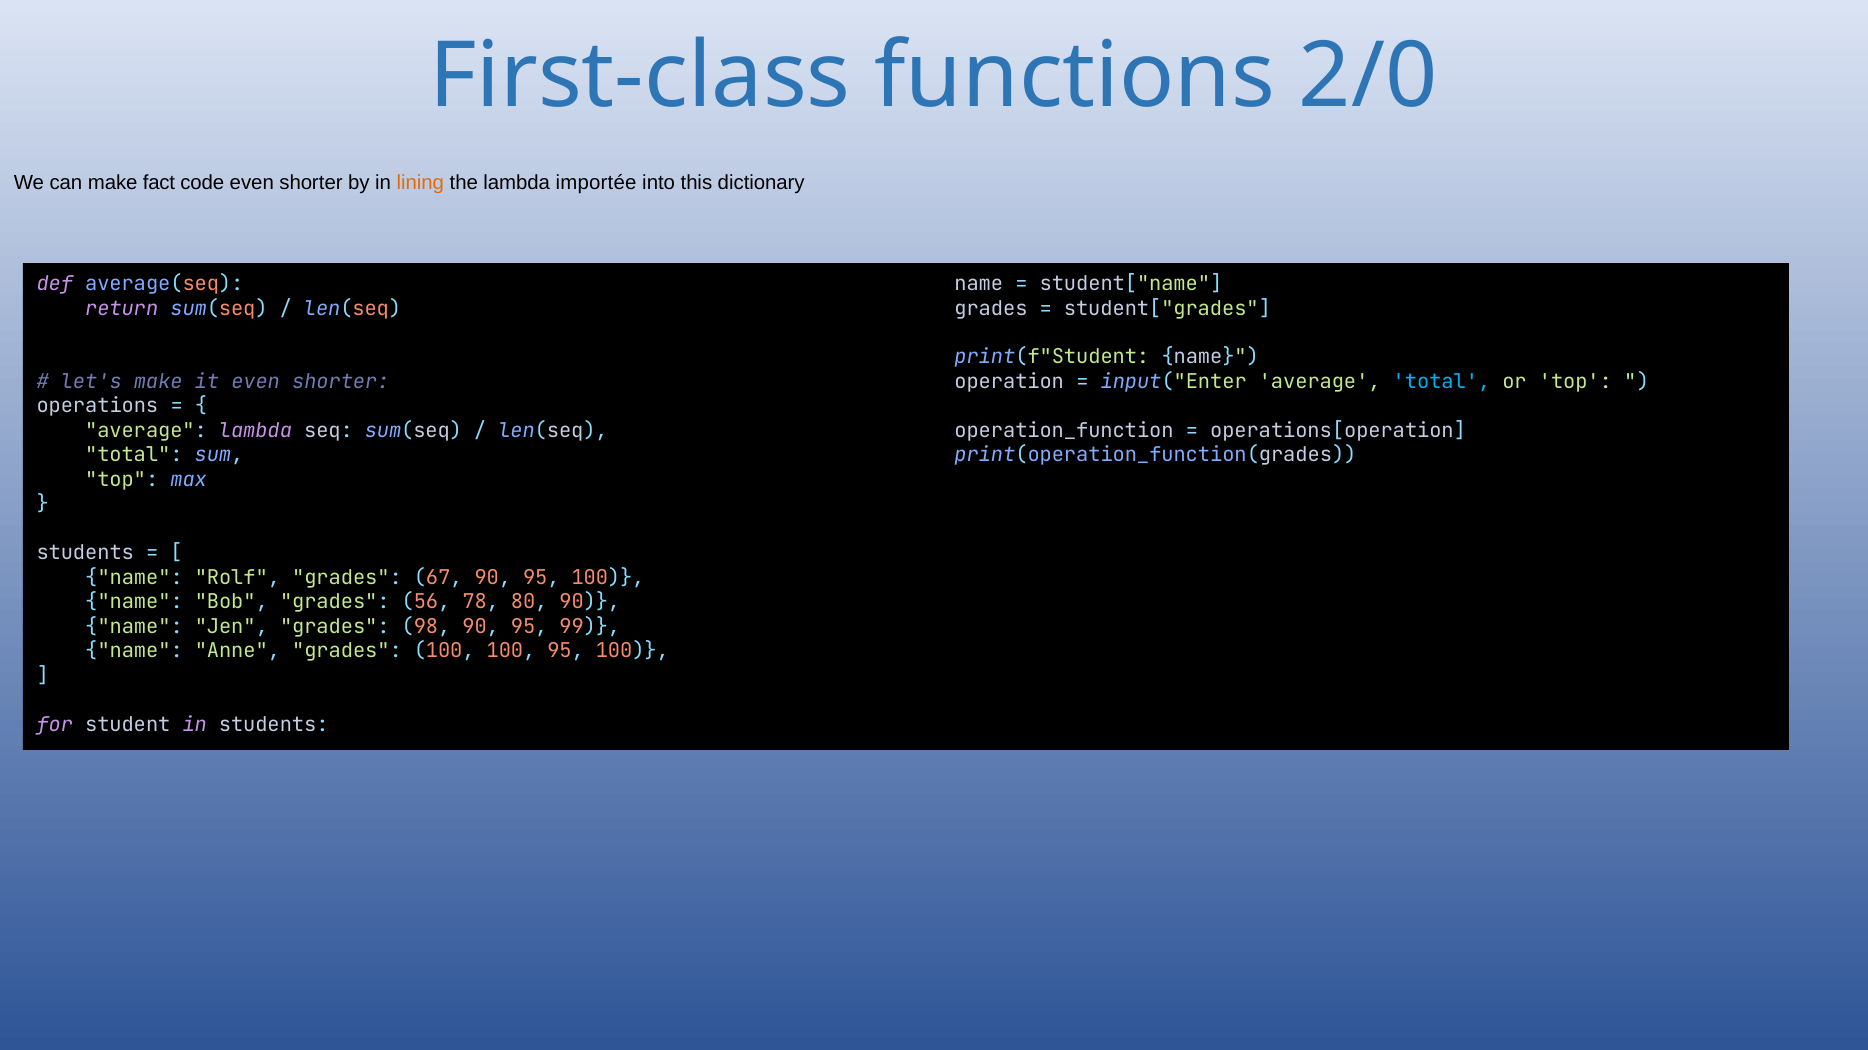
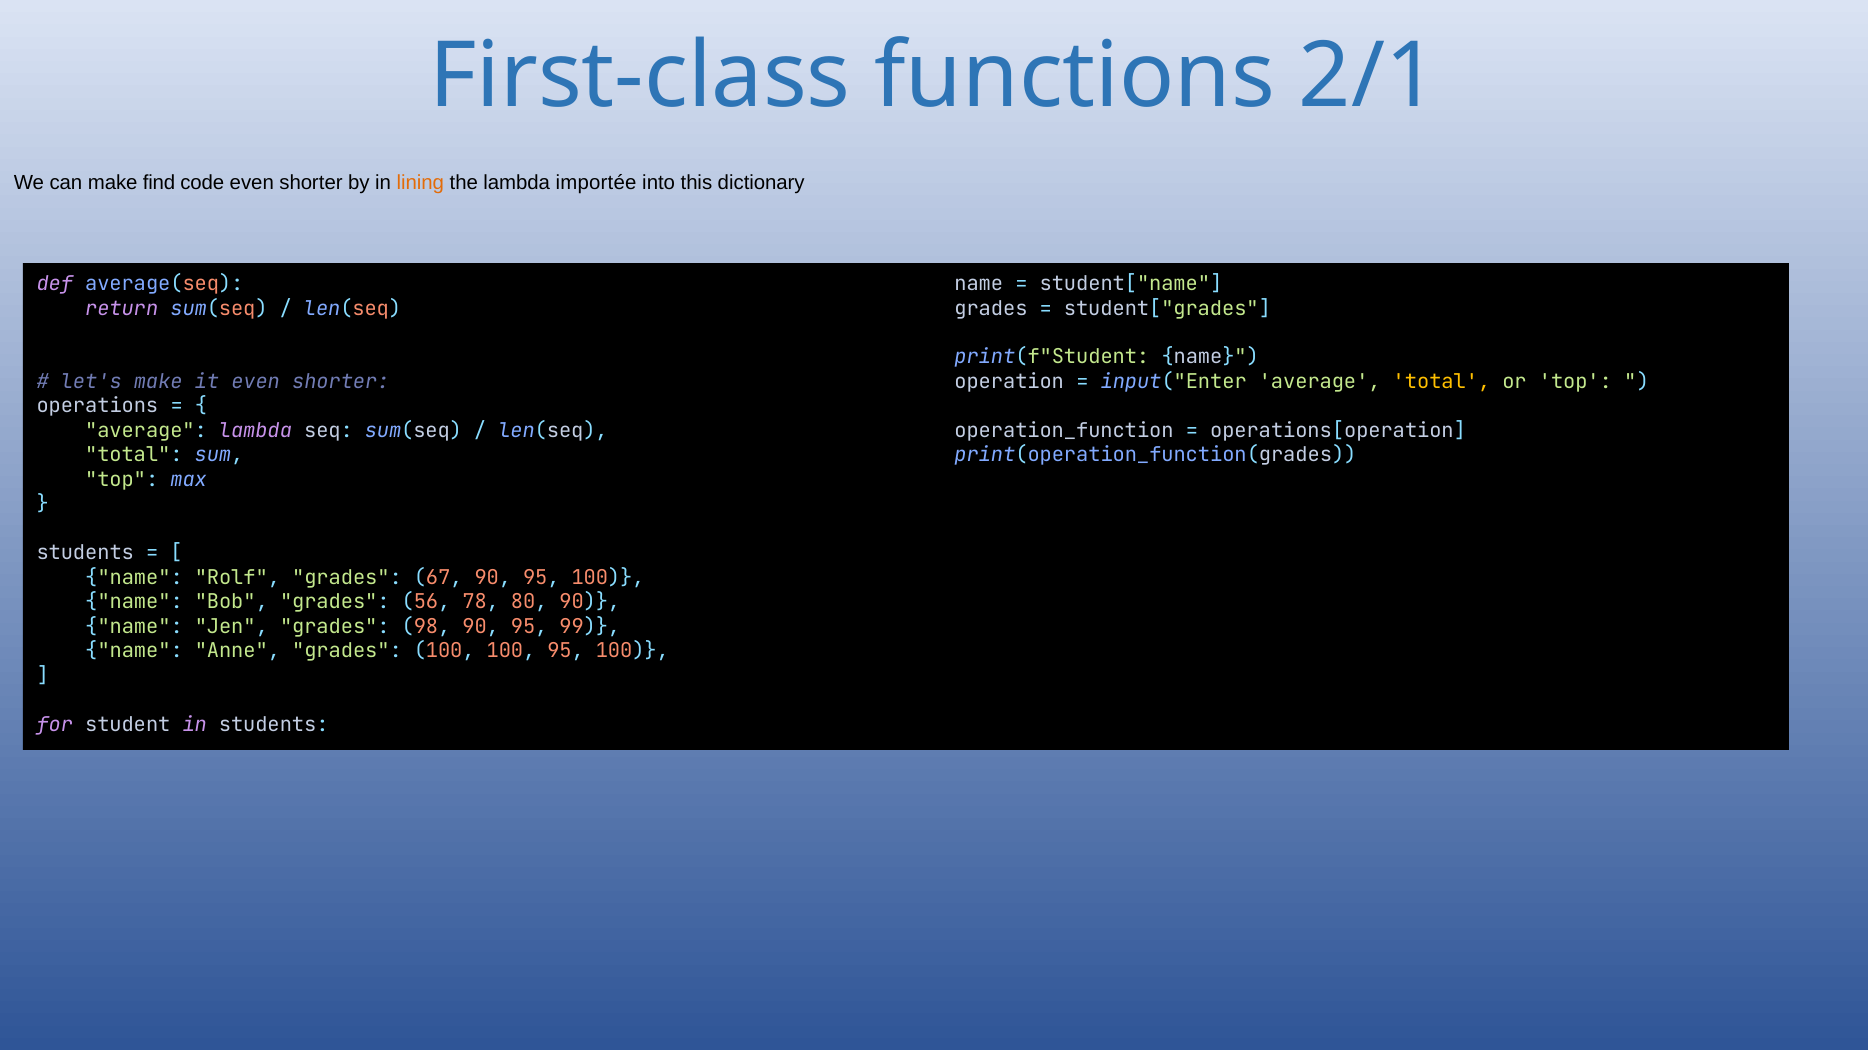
2/0: 2/0 -> 2/1 (1368, 77)
fact: fact -> find (159, 183)
total colour: light blue -> yellow (1442, 382)
